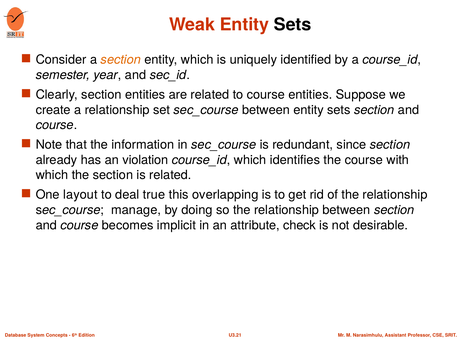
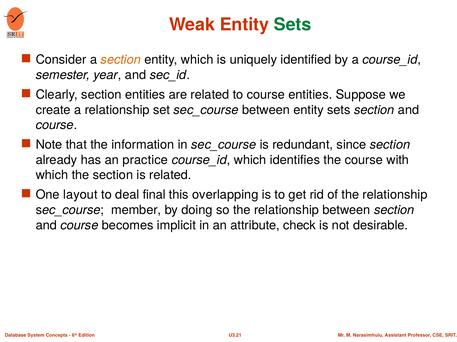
Sets colour: black -> green (293, 25)
violation: violation -> practice (145, 160)
true: true -> final (154, 195)
manage: manage -> member (136, 210)
